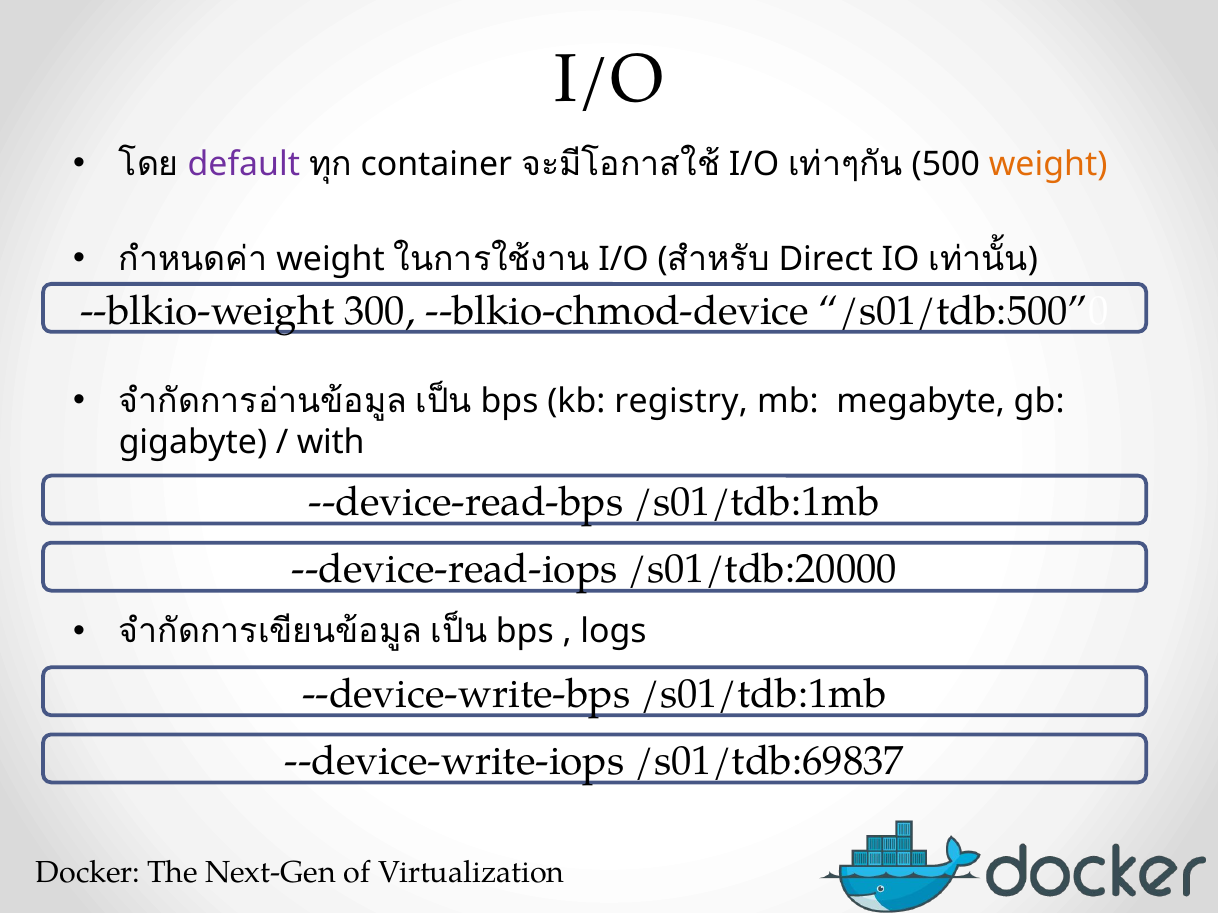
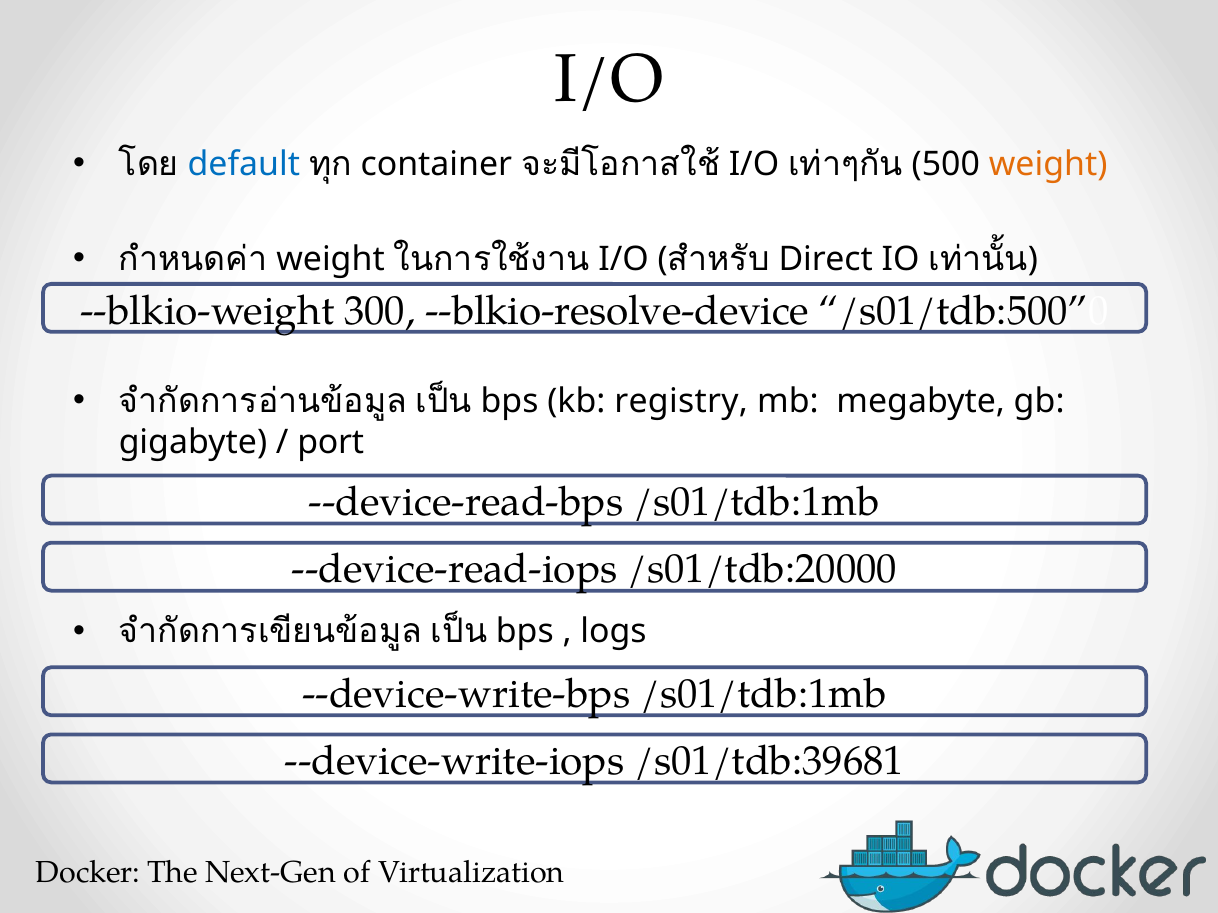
default colour: purple -> blue (244, 165)
--blkio-chmod-device: --blkio-chmod-device -> --blkio-resolve-device (617, 311)
with: with -> port (331, 442)
/s01/tdb:69837: /s01/tdb:69837 -> /s01/tdb:39681 (769, 762)
